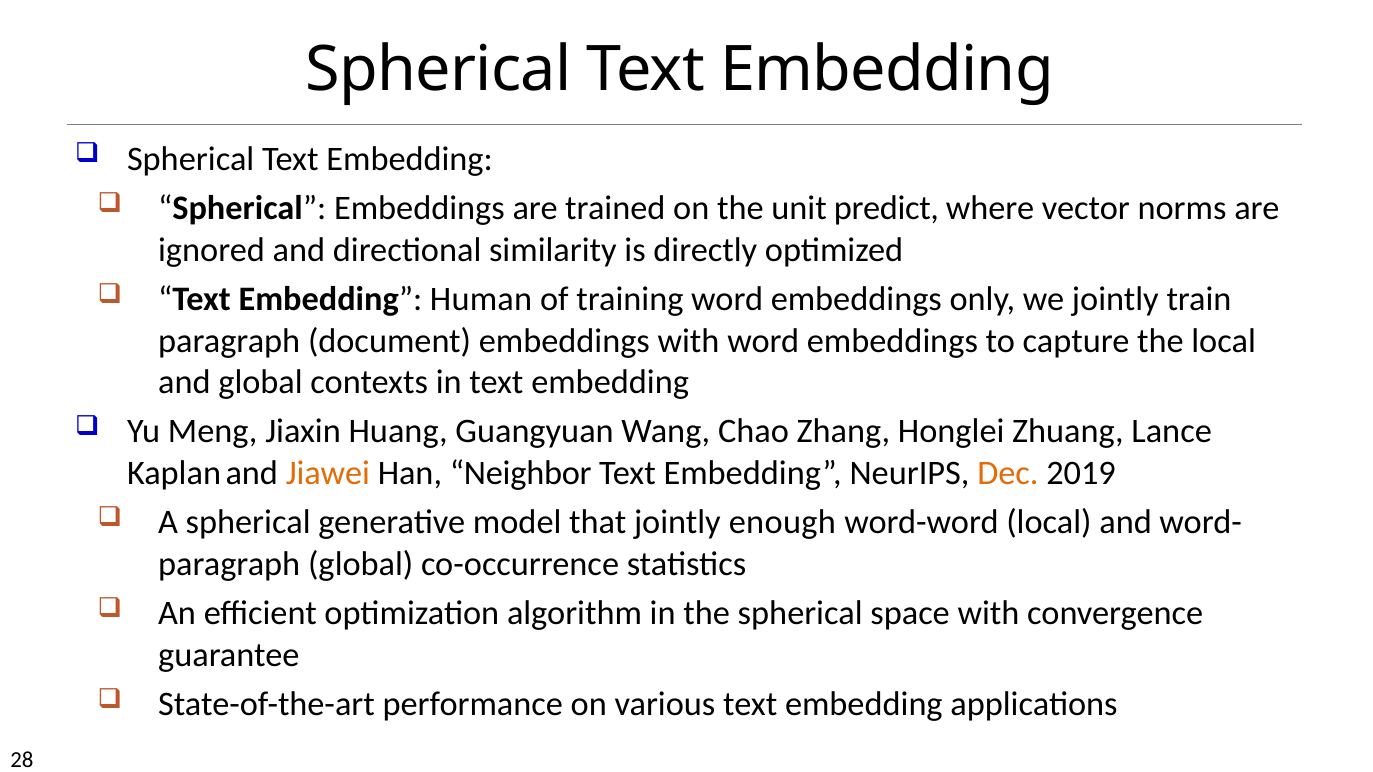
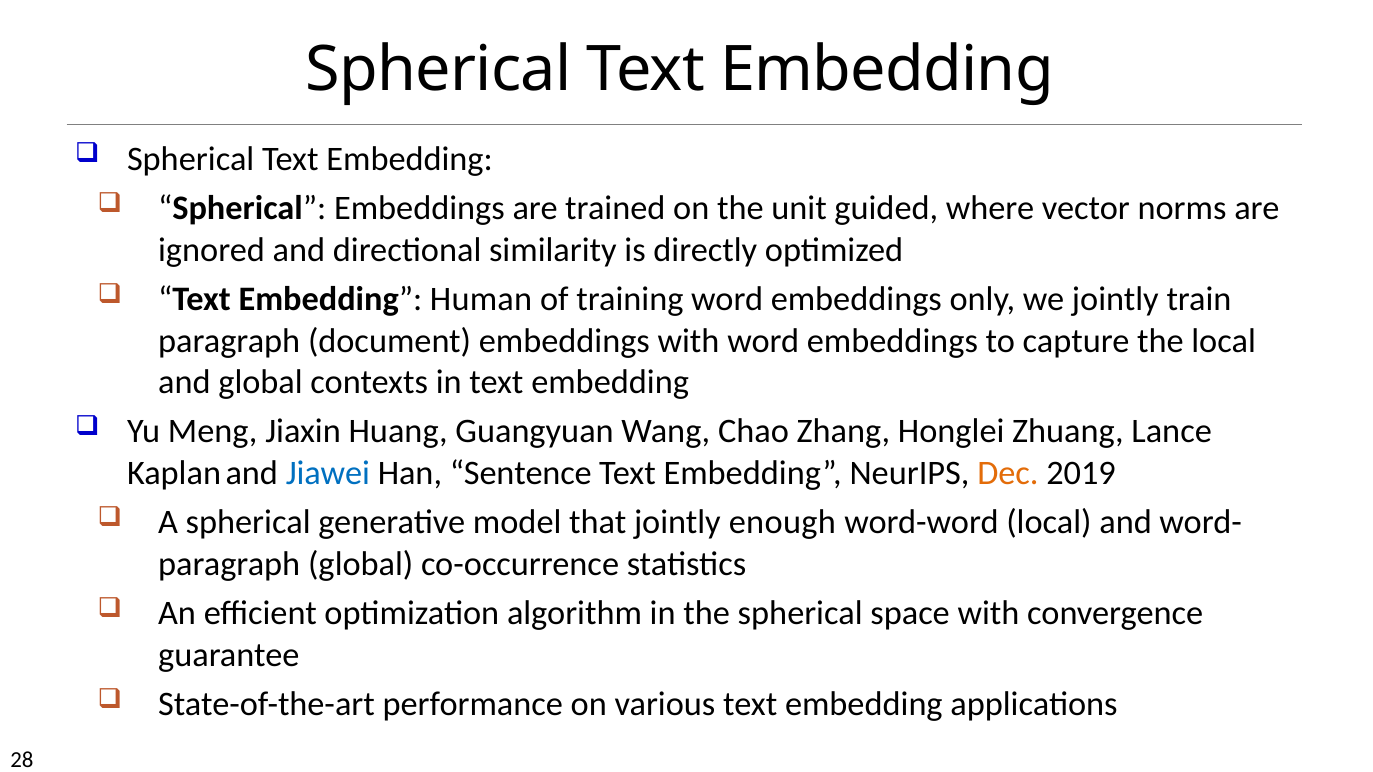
predict: predict -> guided (886, 209)
Jiawei colour: orange -> blue (328, 473)
Neighbor: Neighbor -> Sentence (521, 473)
